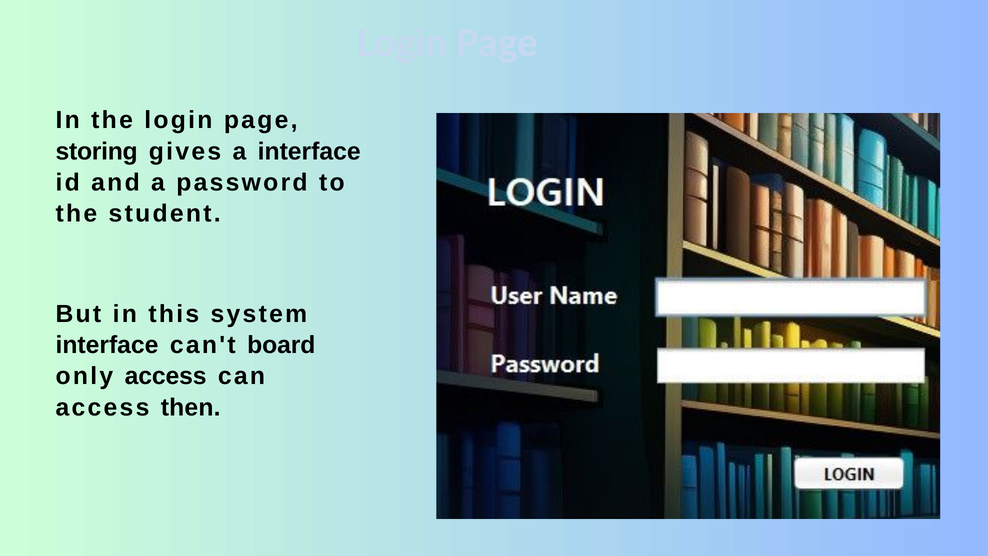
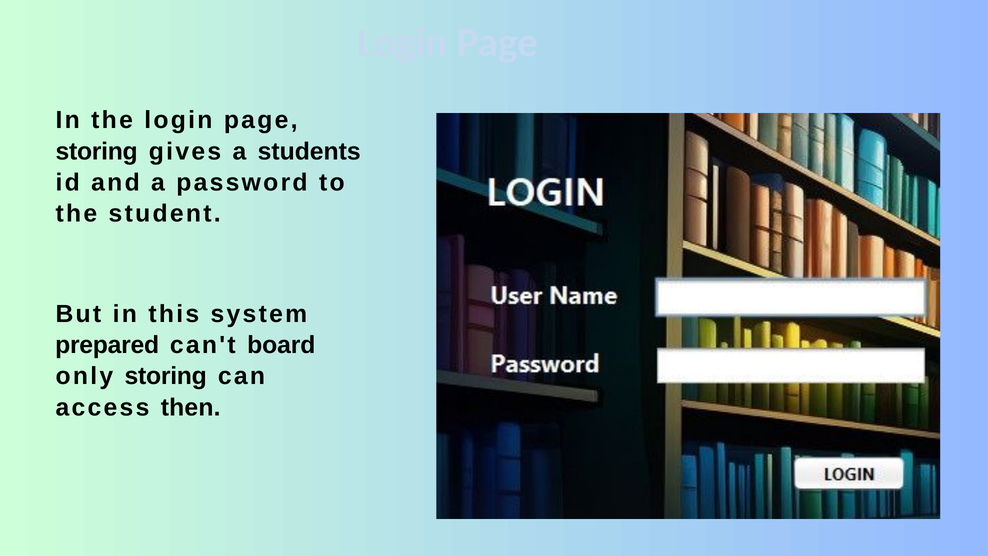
a interface: interface -> students (309, 151)
interface: interface -> prepared (107, 345)
only access: access -> storing (166, 376)
